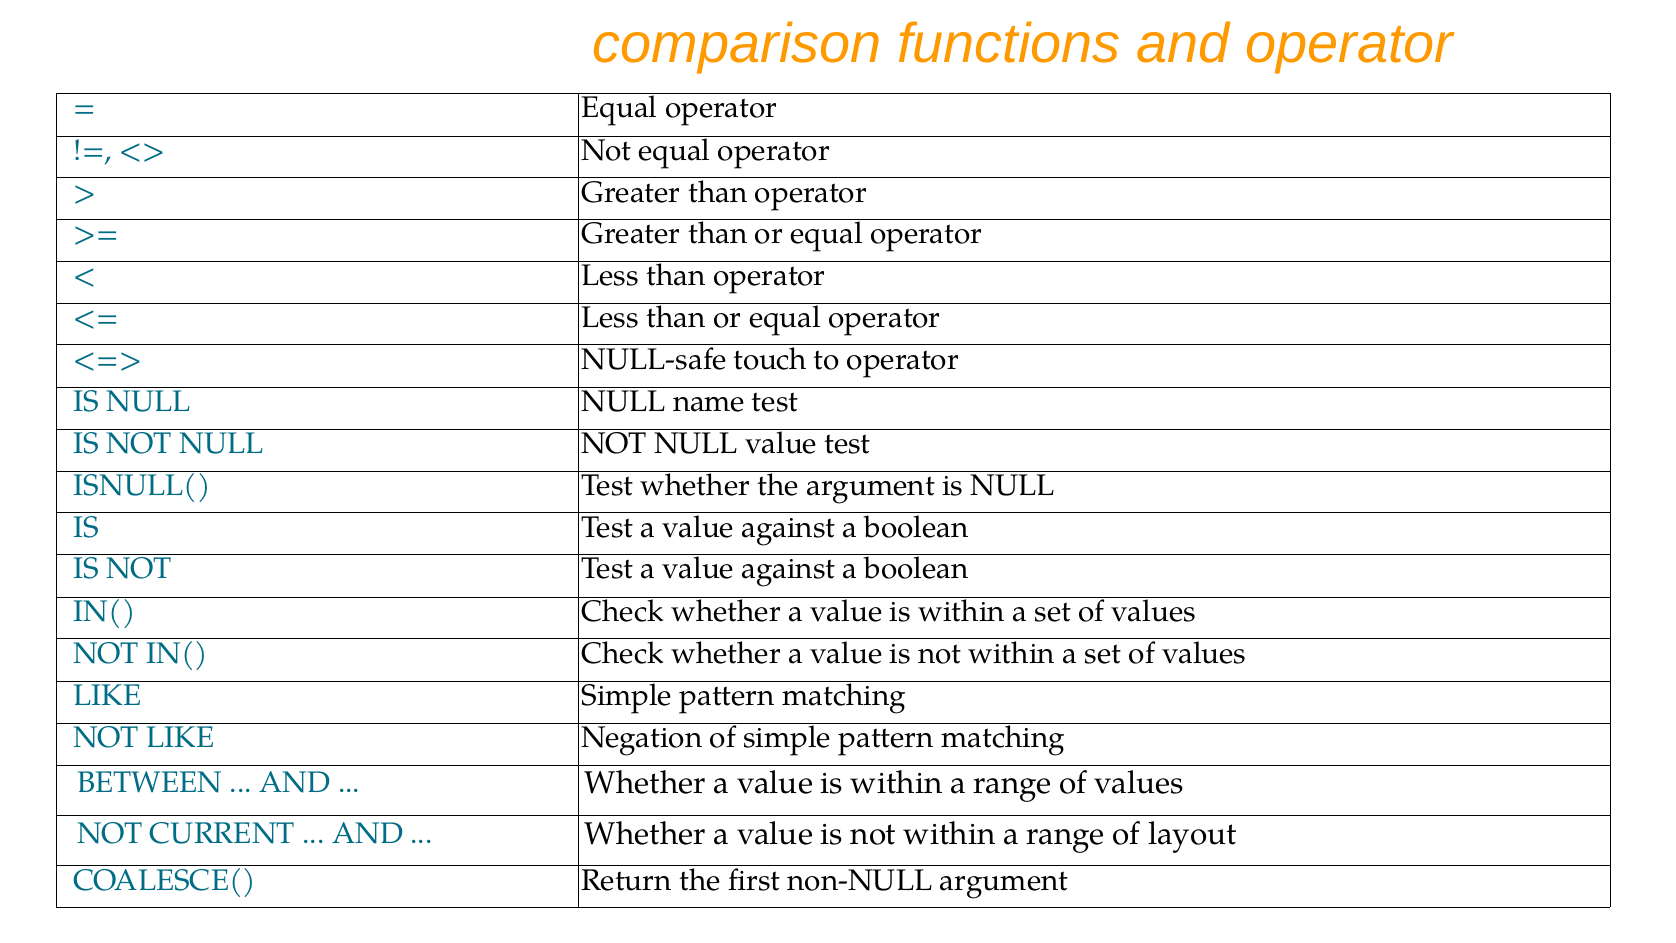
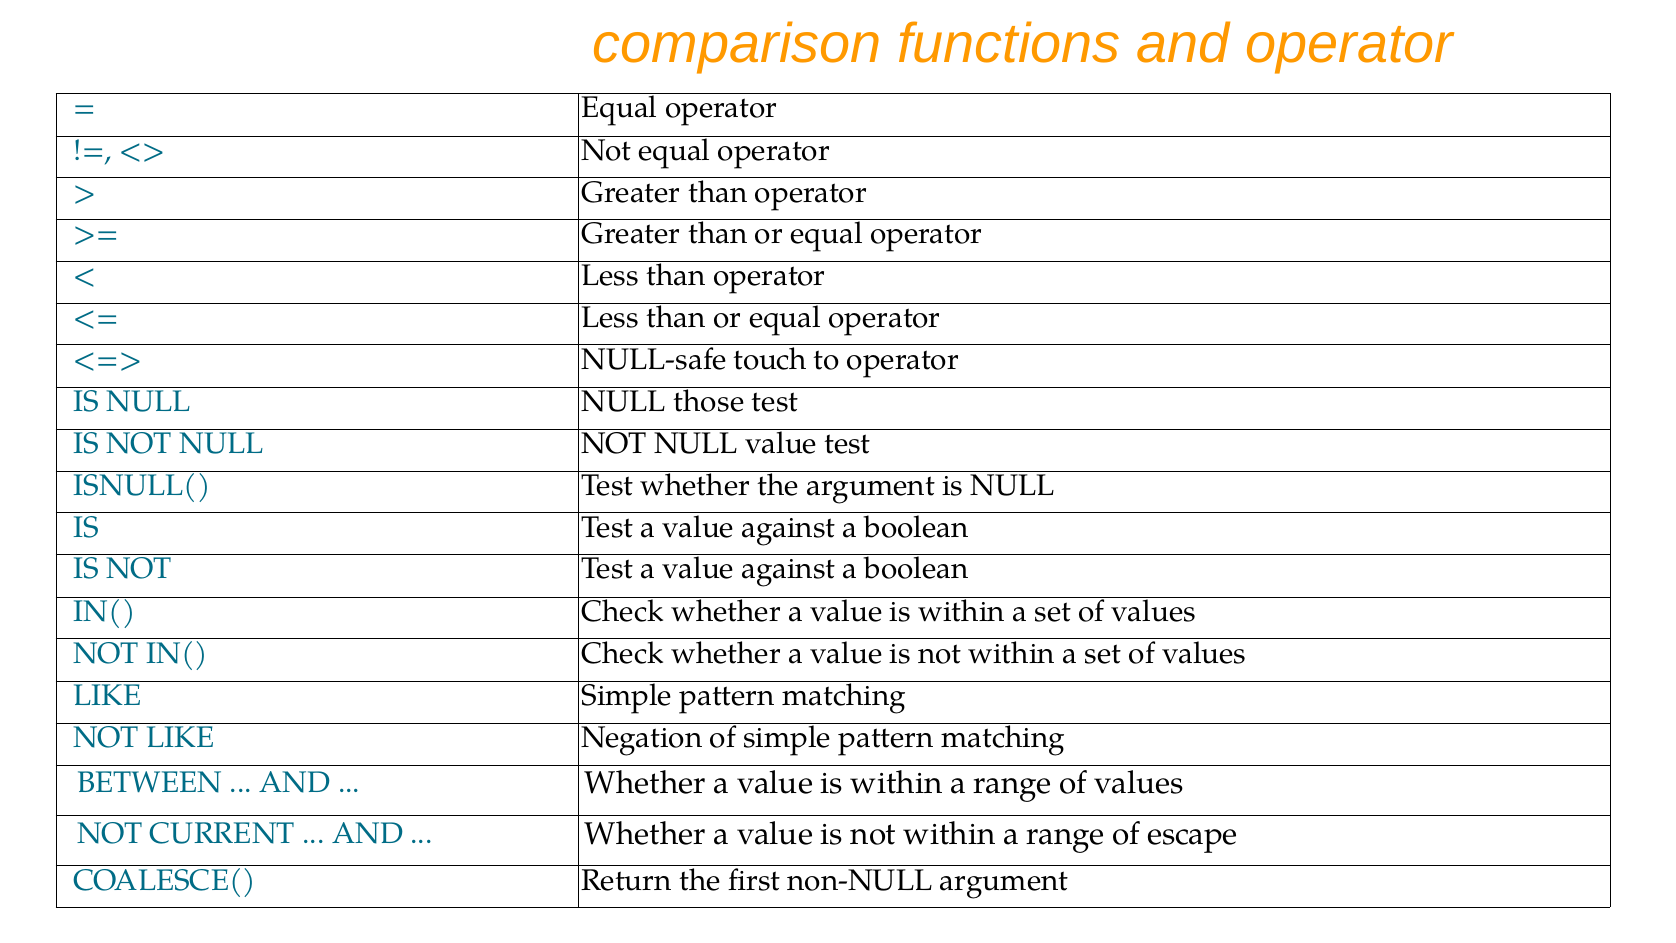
name: name -> those (709, 402)
layout: layout -> escape (1193, 834)
